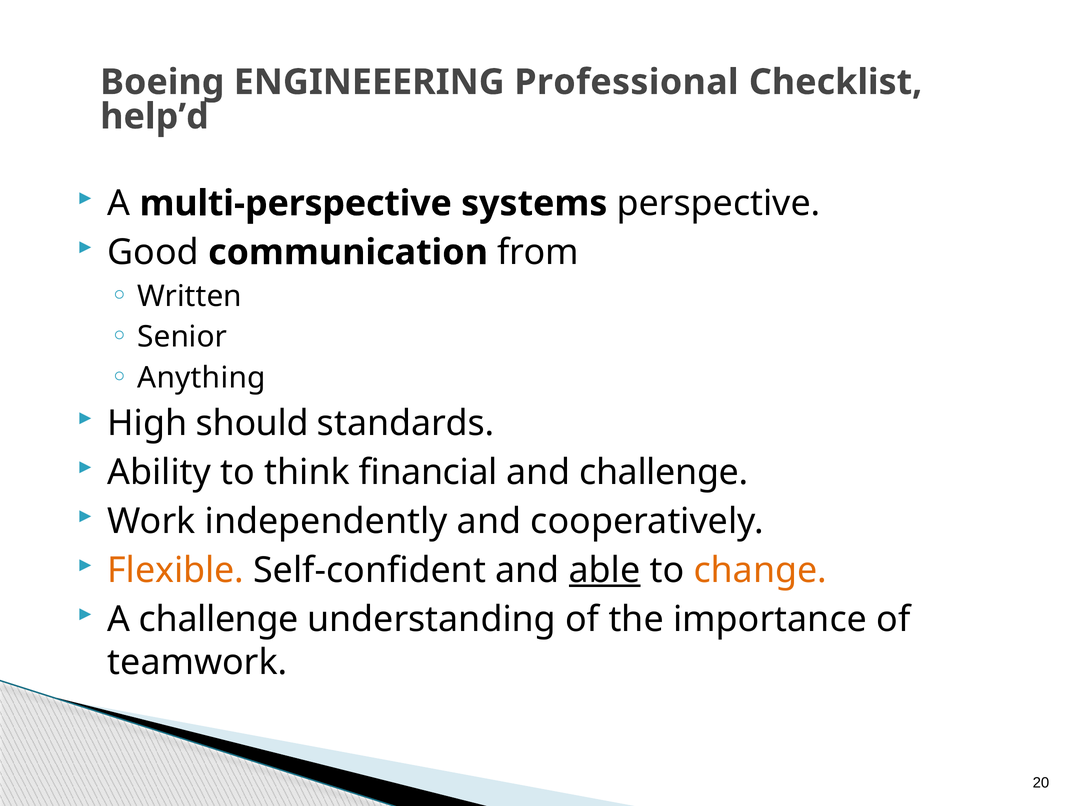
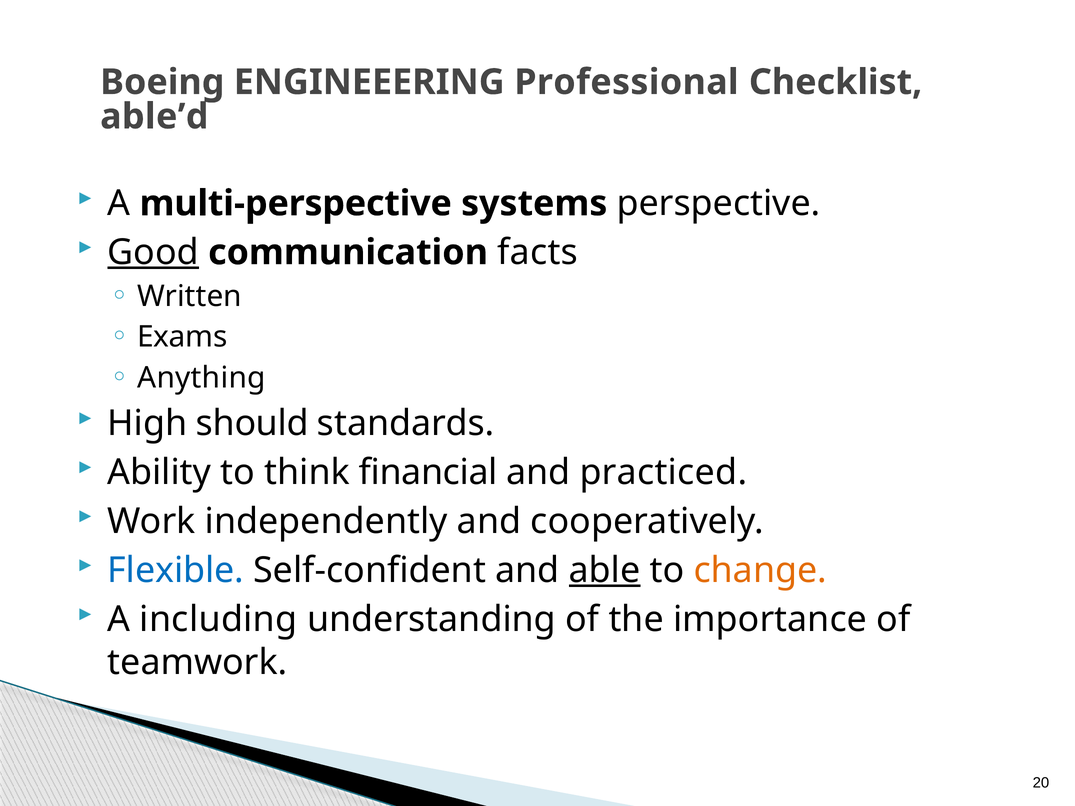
help’d: help’d -> able’d (154, 117)
Good underline: none -> present (153, 252)
from: from -> facts (538, 252)
Senior: Senior -> Exams (182, 337)
and challenge: challenge -> practiced (663, 473)
Flexible colour: orange -> blue (176, 570)
A challenge: challenge -> including (218, 619)
